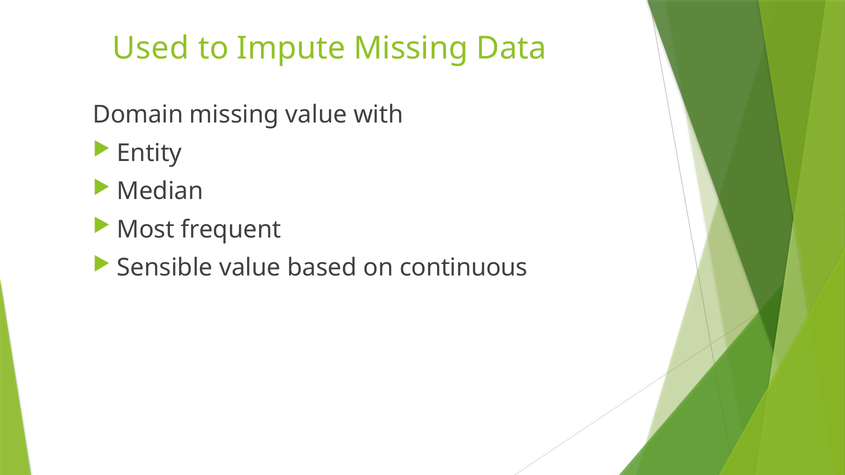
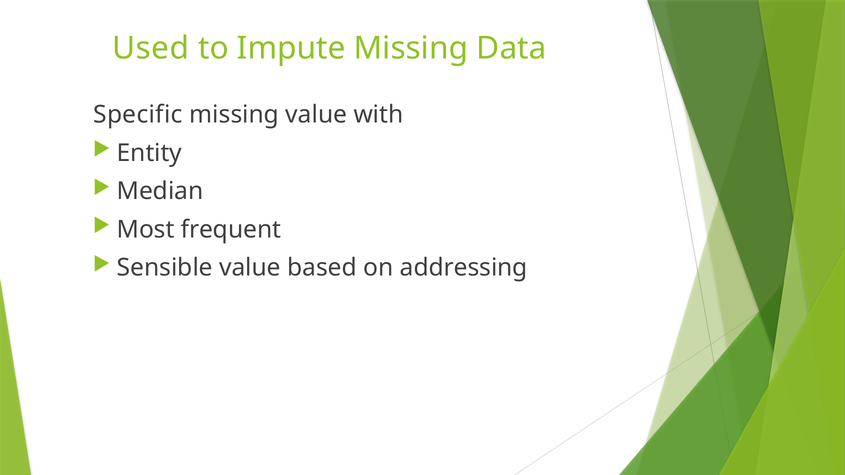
Domain: Domain -> Specific (138, 115)
continuous: continuous -> addressing (464, 268)
